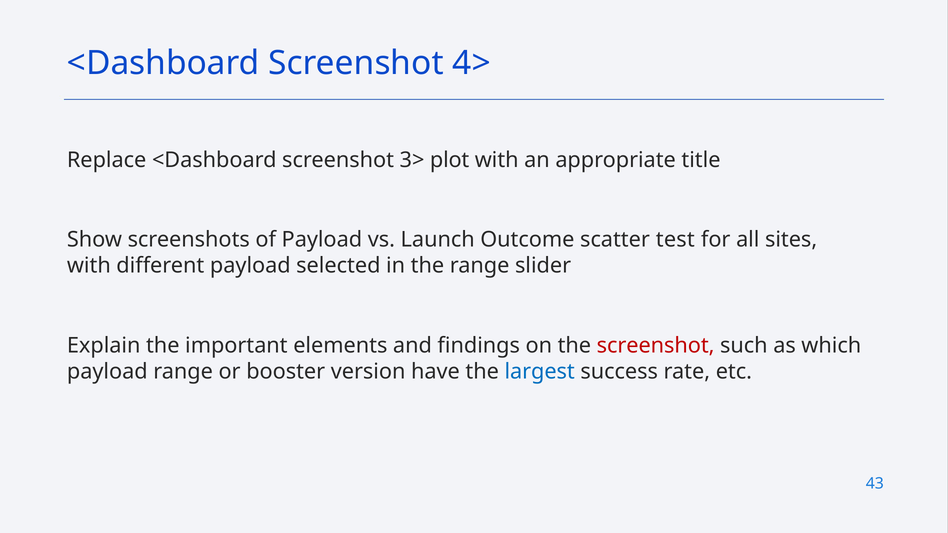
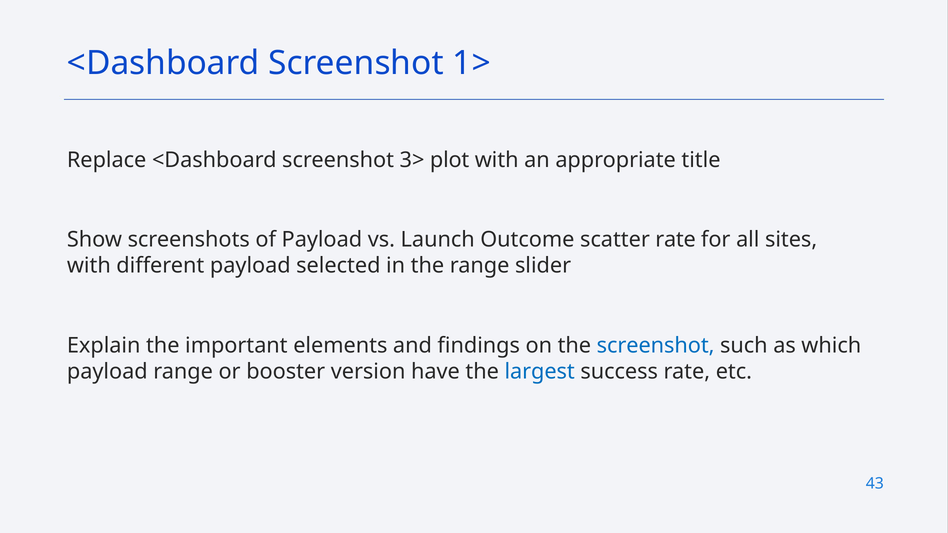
4>: 4> -> 1> (472, 63)
scatter test: test -> rate (676, 240)
screenshot colour: red -> blue (656, 346)
